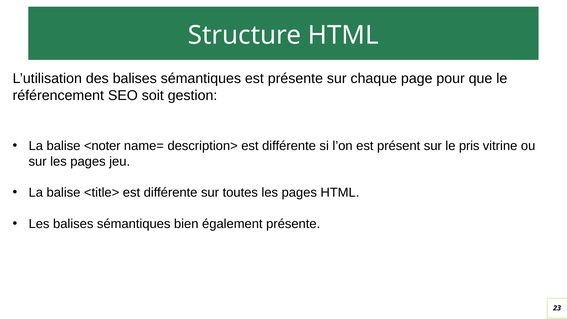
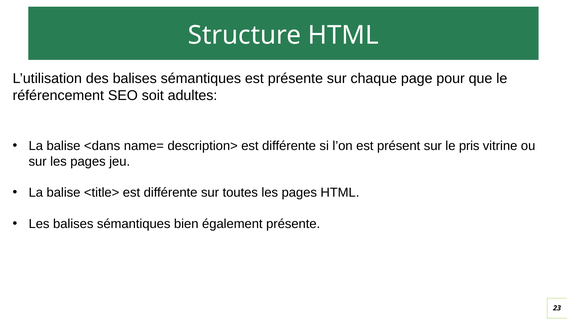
gestion: gestion -> adultes (193, 96)
<noter: <noter -> <dans (102, 146)
